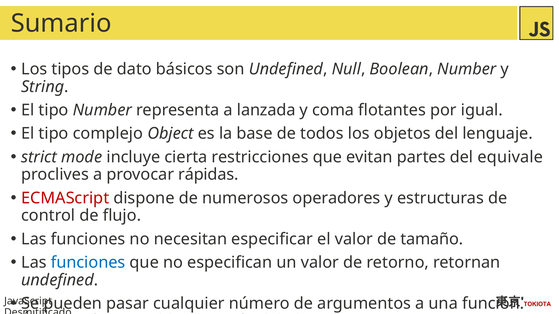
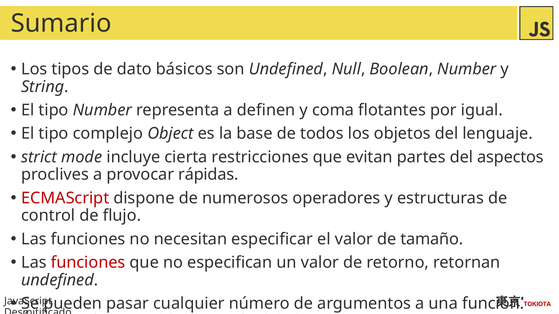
lanzada: lanzada -> definen (266, 110)
equivale: equivale -> aspectos (510, 157)
funciones colour: blue -> red (88, 263)
